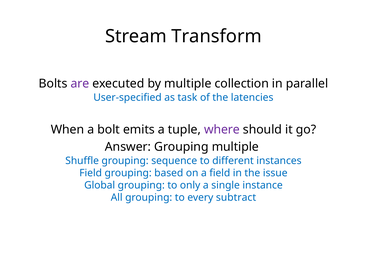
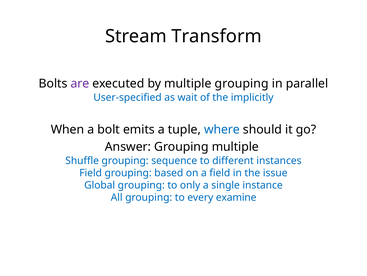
multiple collection: collection -> grouping (242, 83)
task: task -> wait (187, 97)
latencies: latencies -> implicitly (252, 97)
where colour: purple -> blue (222, 129)
subtract: subtract -> examine (236, 197)
